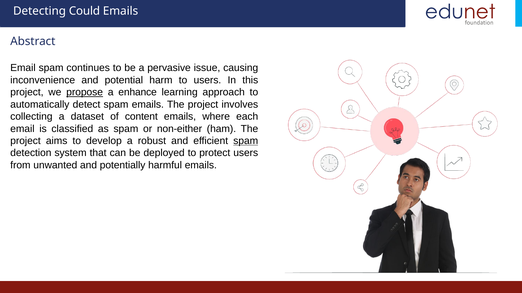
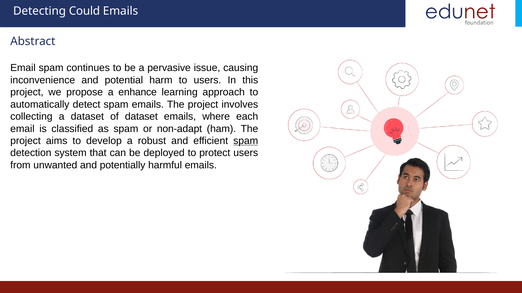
propose underline: present -> none (85, 92)
of content: content -> dataset (141, 117)
non-either: non-either -> non-adapt (179, 129)
